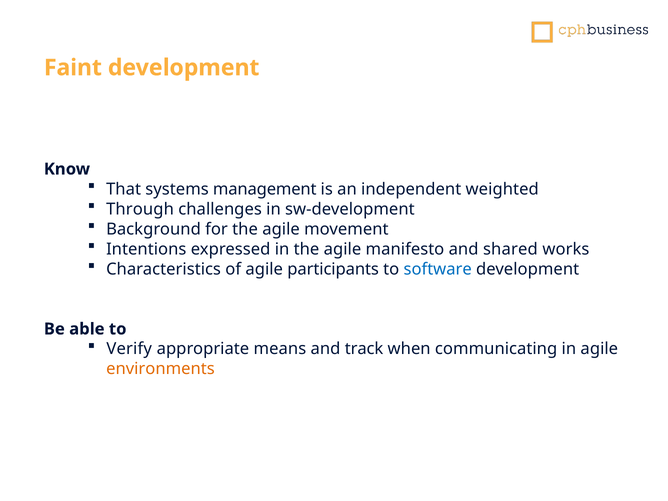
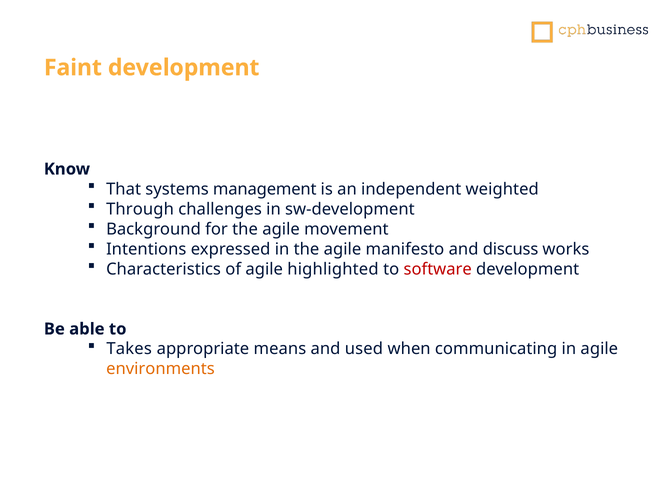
shared: shared -> discuss (511, 249)
participants: participants -> highlighted (333, 269)
software colour: blue -> red (438, 269)
Verify: Verify -> Takes (129, 349)
track: track -> used (364, 349)
